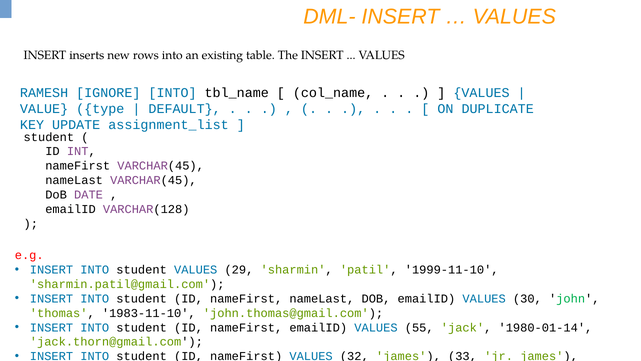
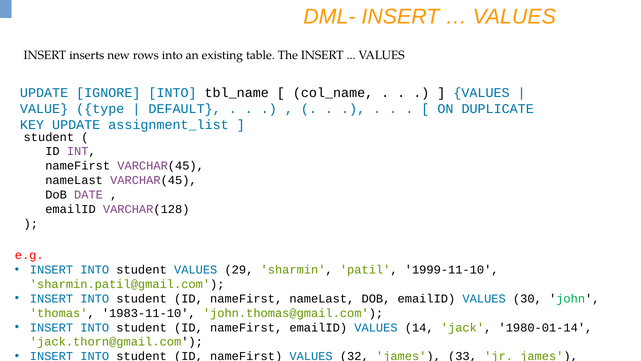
RAMESH: RAMESH -> UPDATE (44, 92)
55: 55 -> 14 (419, 327)
